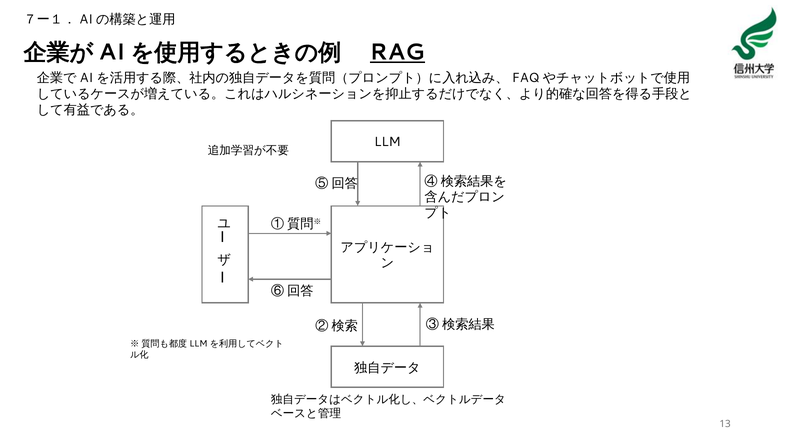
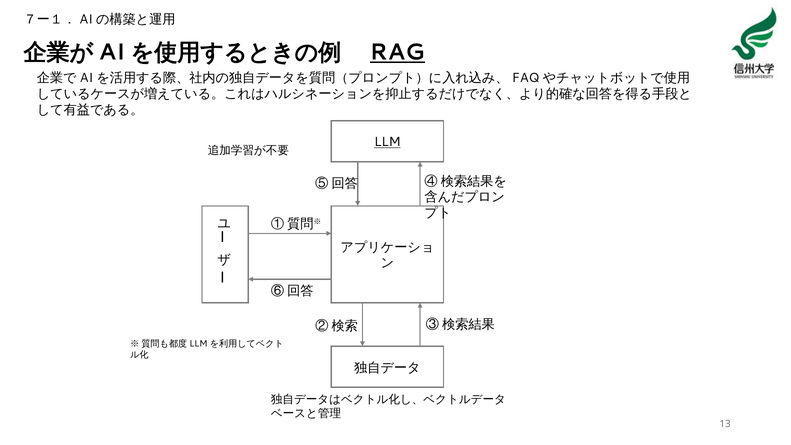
LLM underline: none -> present (387, 142)
